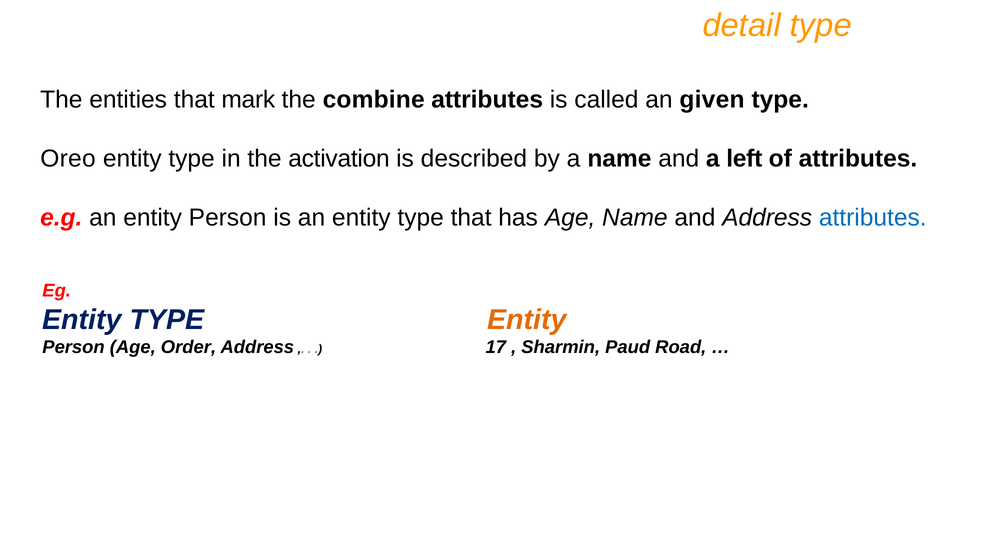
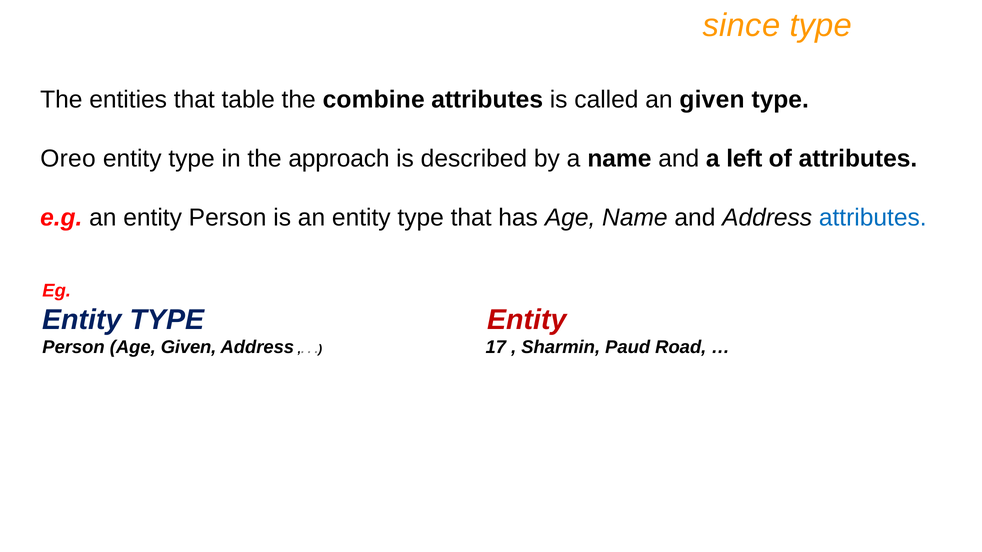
detail: detail -> since (742, 26)
mark: mark -> table (248, 100)
activation: activation -> approach (339, 159)
Entity colour: orange -> red (527, 320)
Age Order: Order -> Given (189, 347)
